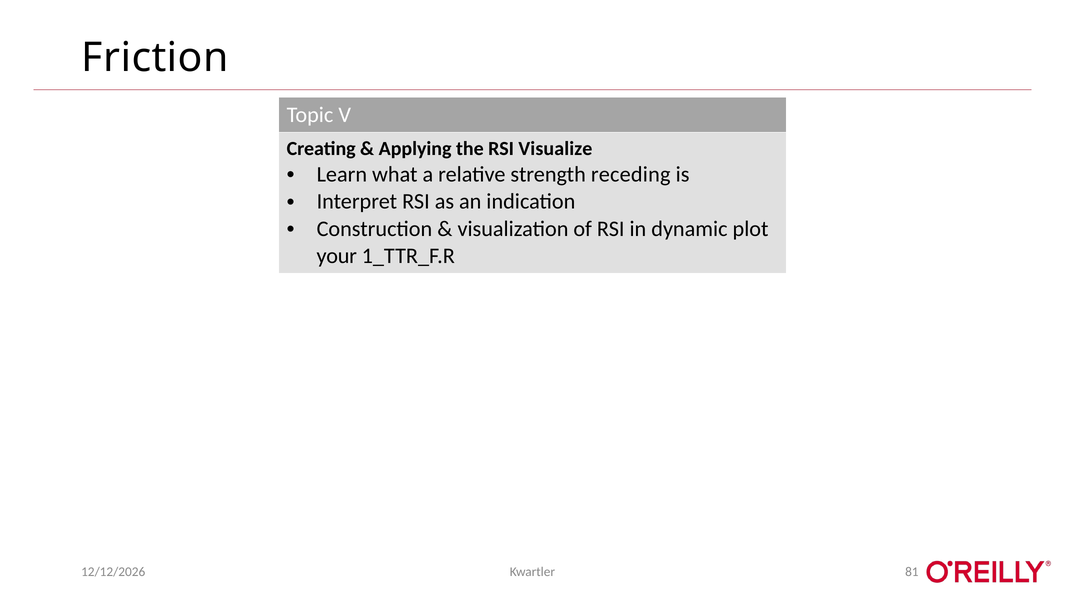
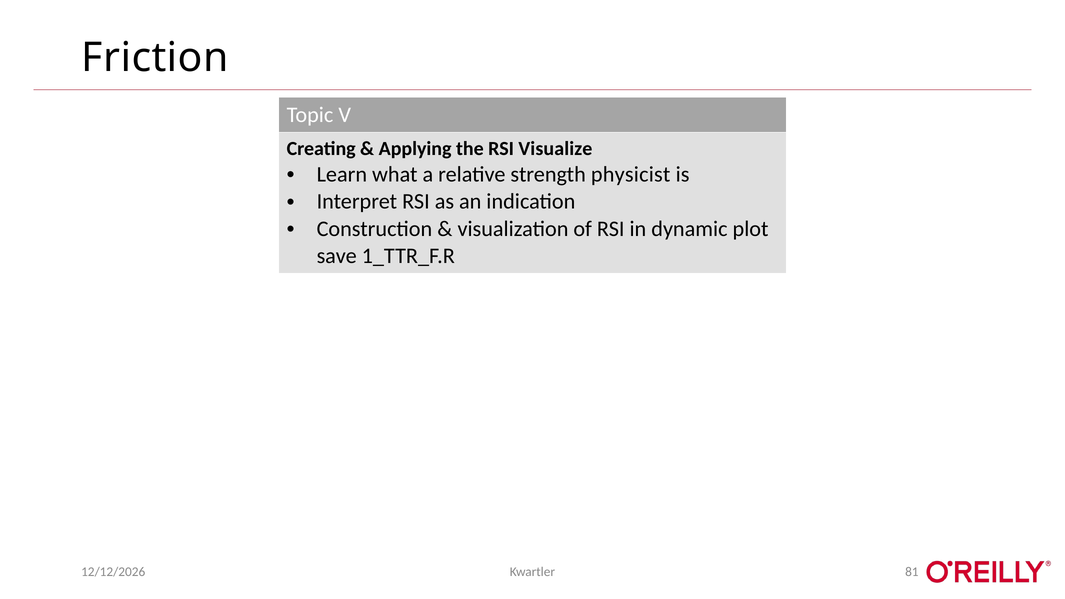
receding: receding -> physicist (631, 174)
your: your -> save (337, 256)
